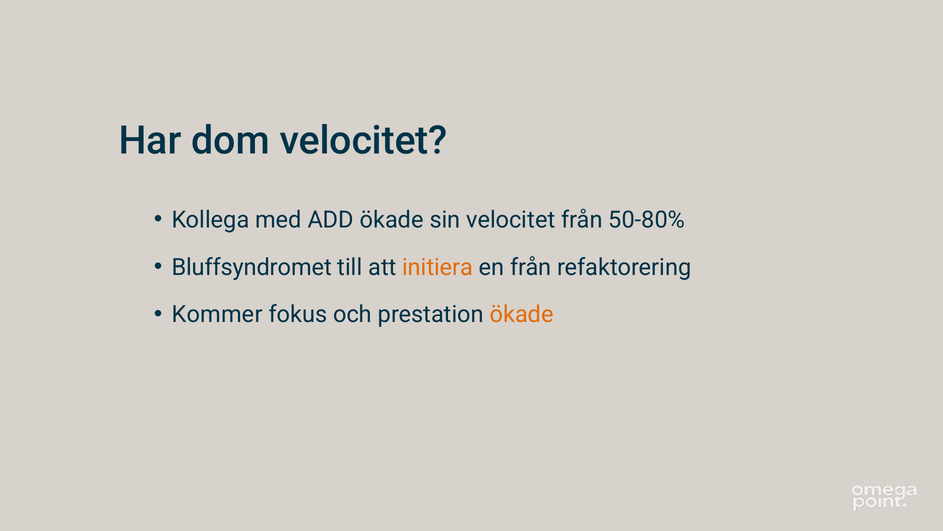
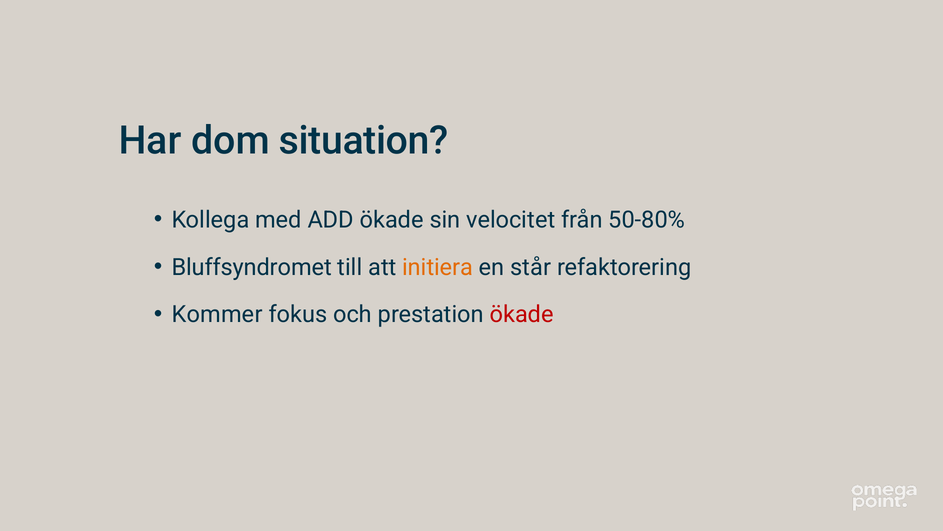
dom velocitet: velocitet -> situation (364, 140)
en från: från -> står (531, 267)
ökade colour: orange -> red (522, 314)
